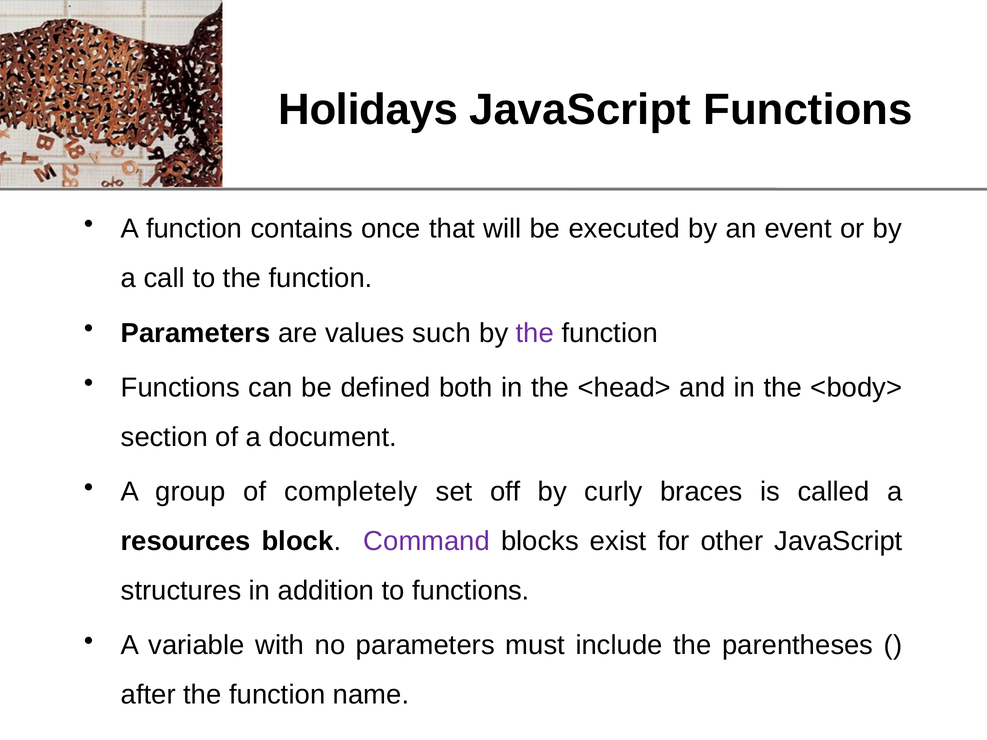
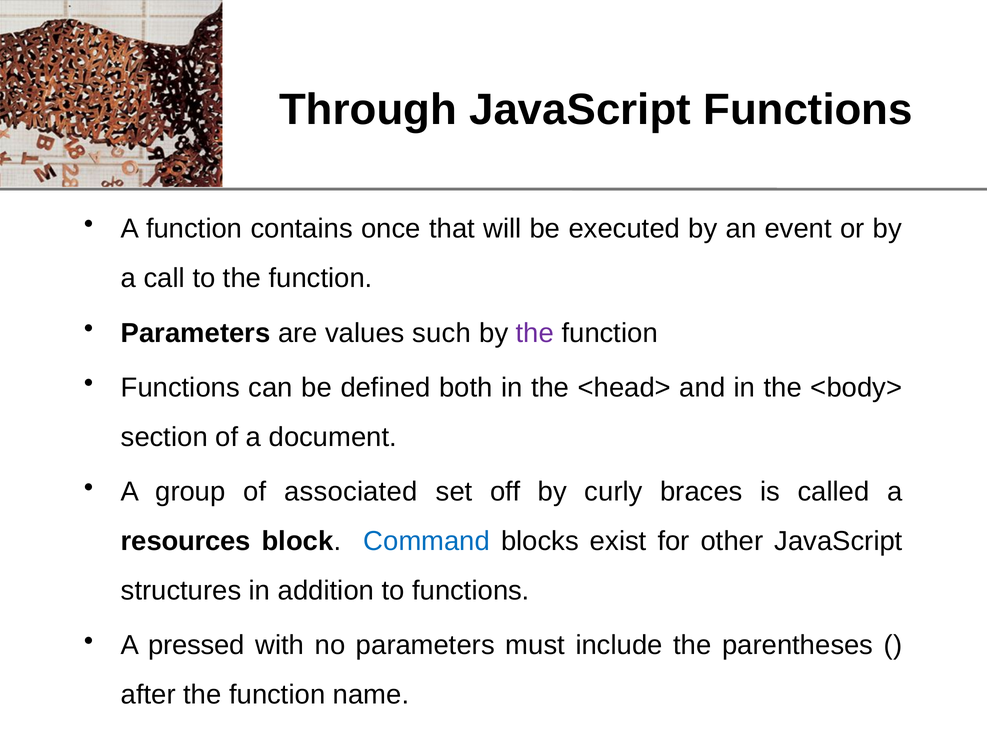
Holidays: Holidays -> Through (368, 110)
completely: completely -> associated (351, 492)
Command colour: purple -> blue (427, 541)
variable: variable -> pressed (197, 646)
